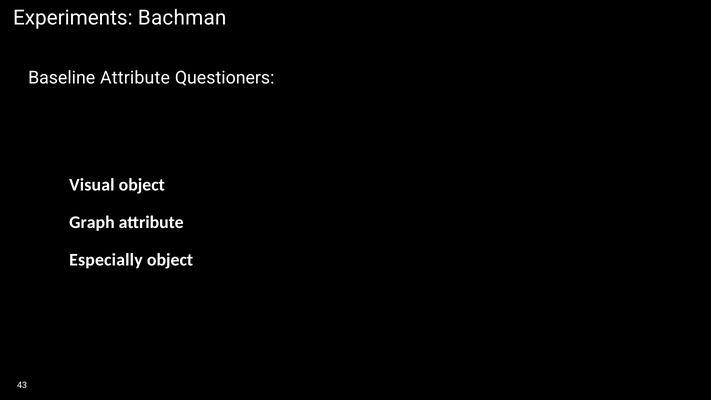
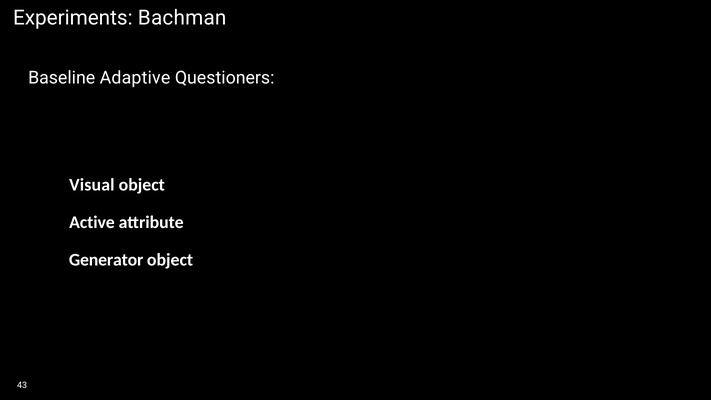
Baseline Attribute: Attribute -> Adaptive (135, 78)
Graph: Graph -> Active (92, 222)
Especially: Especially -> Generator (106, 260)
